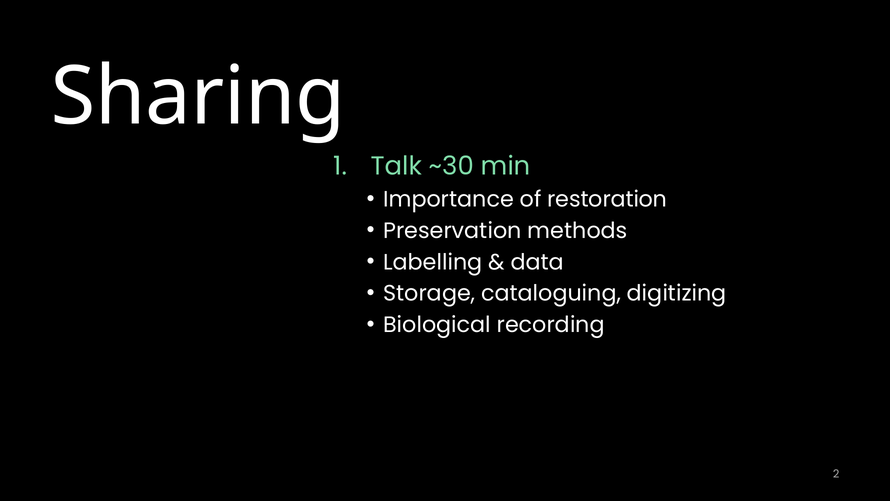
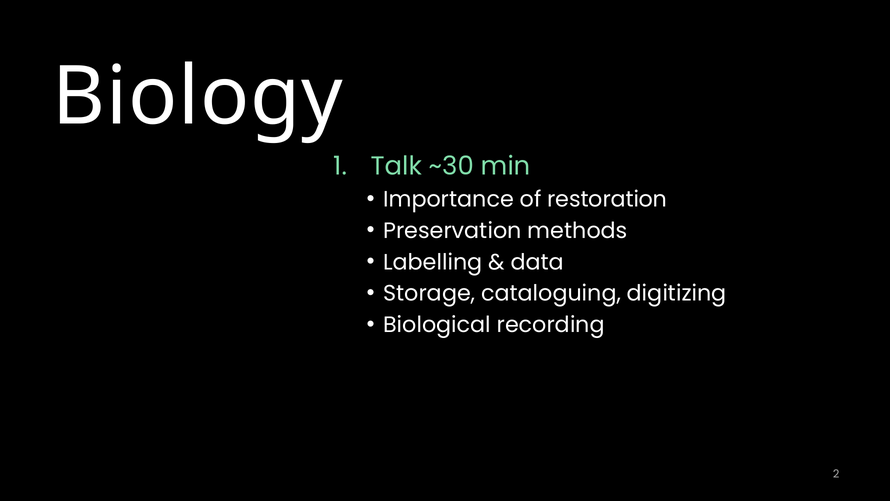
Sharing: Sharing -> Biology (198, 97)
